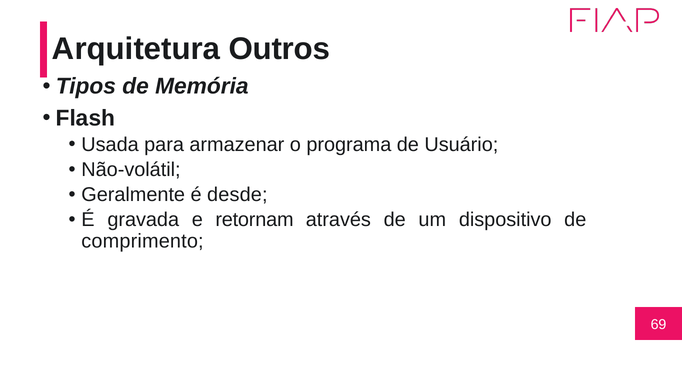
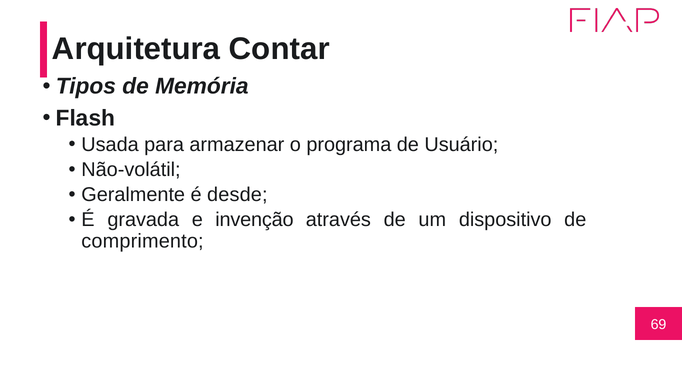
Outros: Outros -> Contar (279, 49)
retornam: retornam -> invenção (254, 220)
